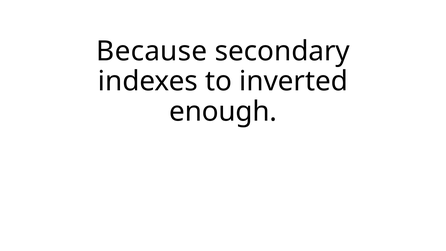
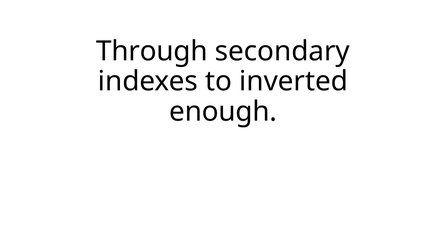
Because: Because -> Through (152, 51)
